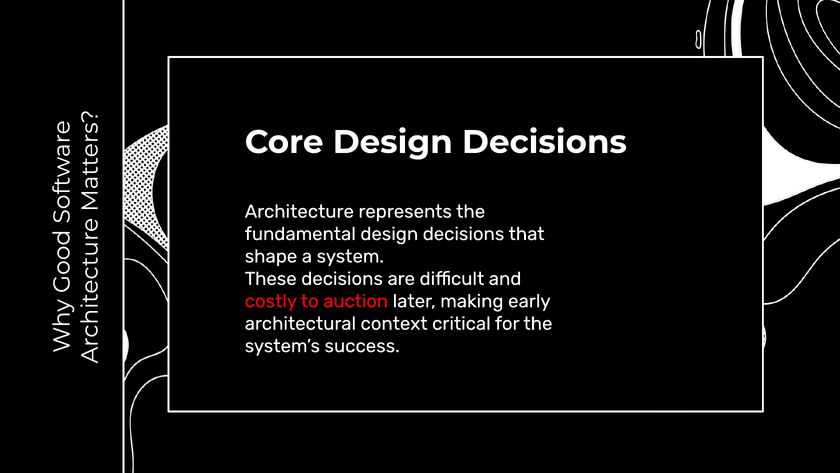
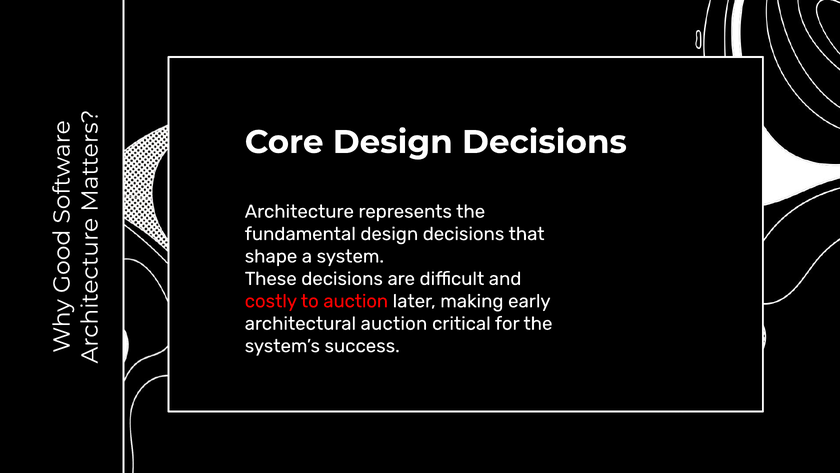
architectural context: context -> auction (394, 323)
